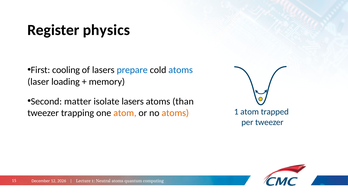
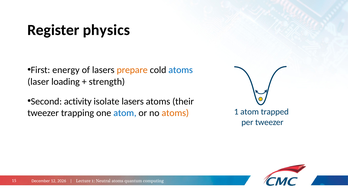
cooling: cooling -> energy (66, 70)
prepare colour: blue -> orange (132, 70)
memory: memory -> strength (107, 82)
matter: matter -> activity (78, 102)
than: than -> their (183, 102)
atom colour: orange -> blue (125, 113)
